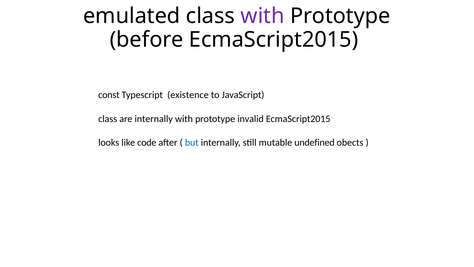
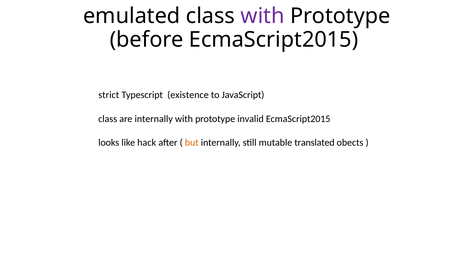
const: const -> strict (109, 95)
code: code -> hack (147, 142)
but colour: blue -> orange (192, 142)
undefined: undefined -> translated (315, 142)
